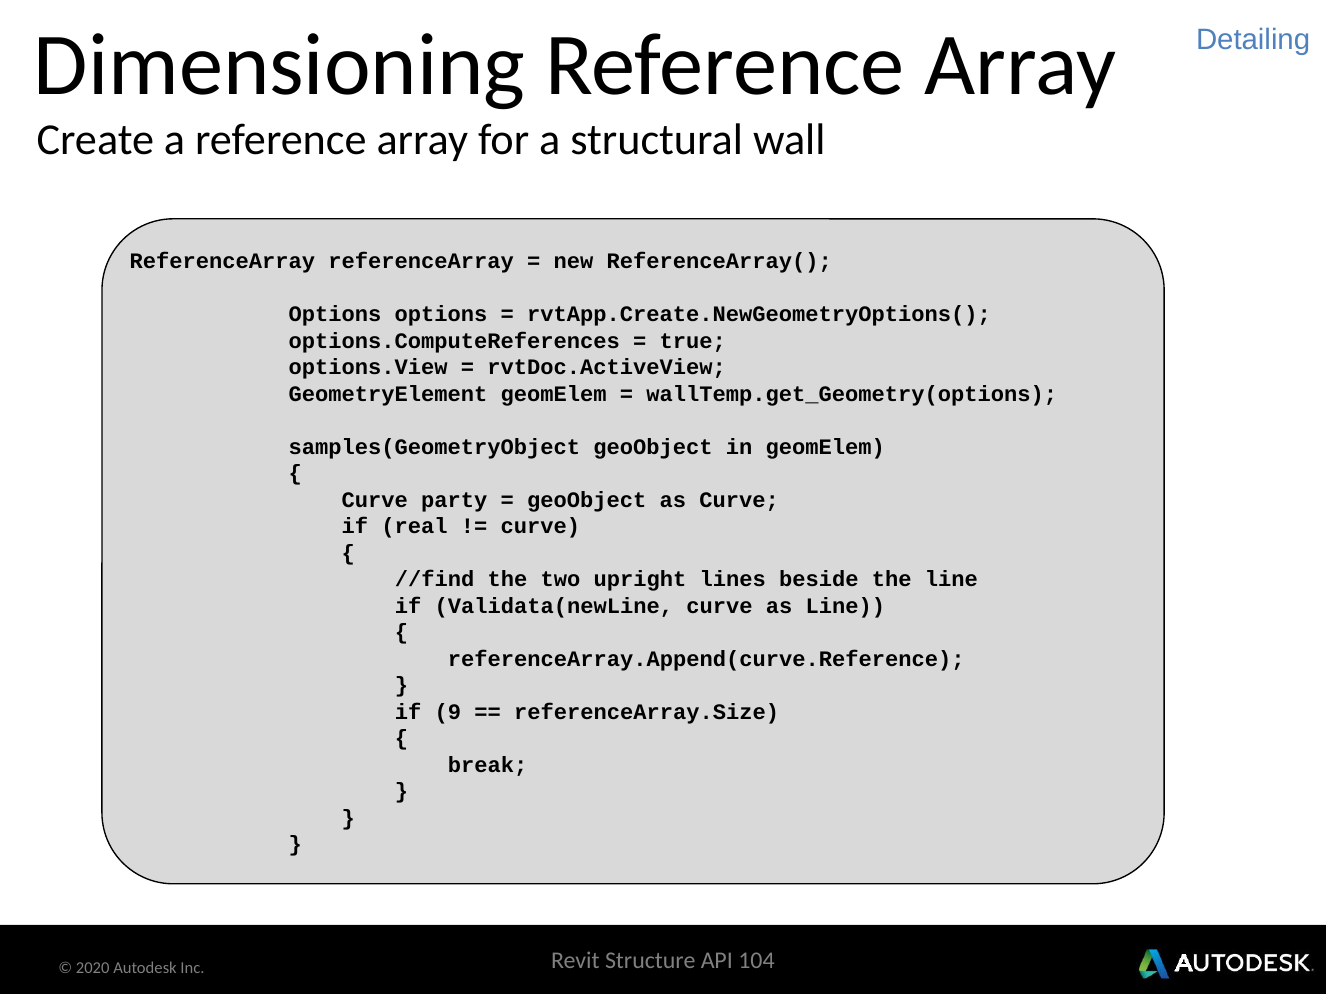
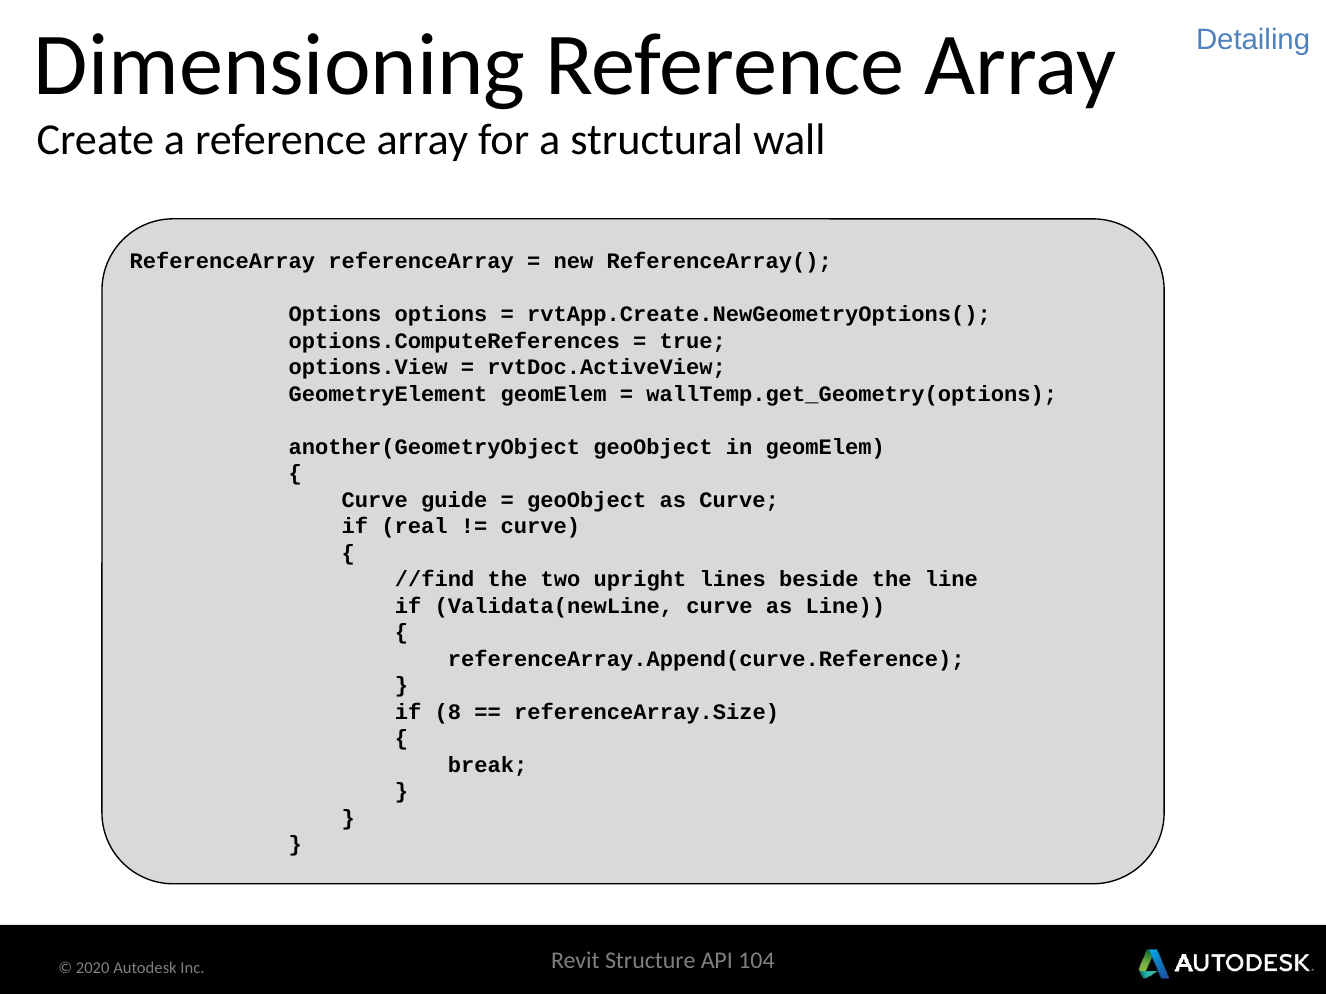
samples(GeometryObject: samples(GeometryObject -> another(GeometryObject (434, 447)
party: party -> guide (454, 500)
9: 9 -> 8 (448, 712)
